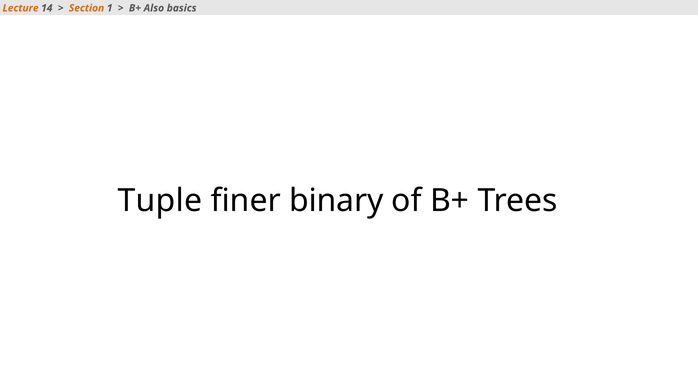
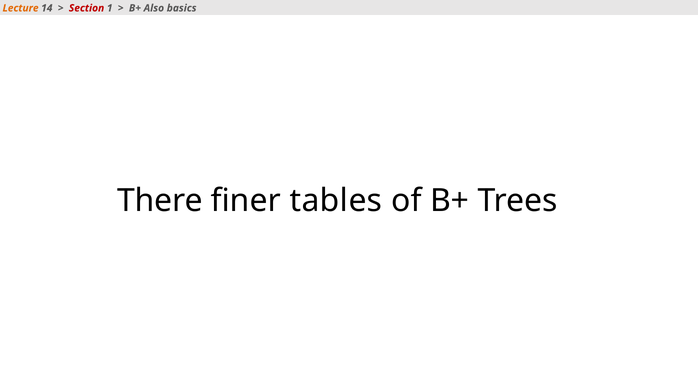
Section colour: orange -> red (87, 8)
Tuple: Tuple -> There (160, 201)
binary: binary -> tables (336, 201)
